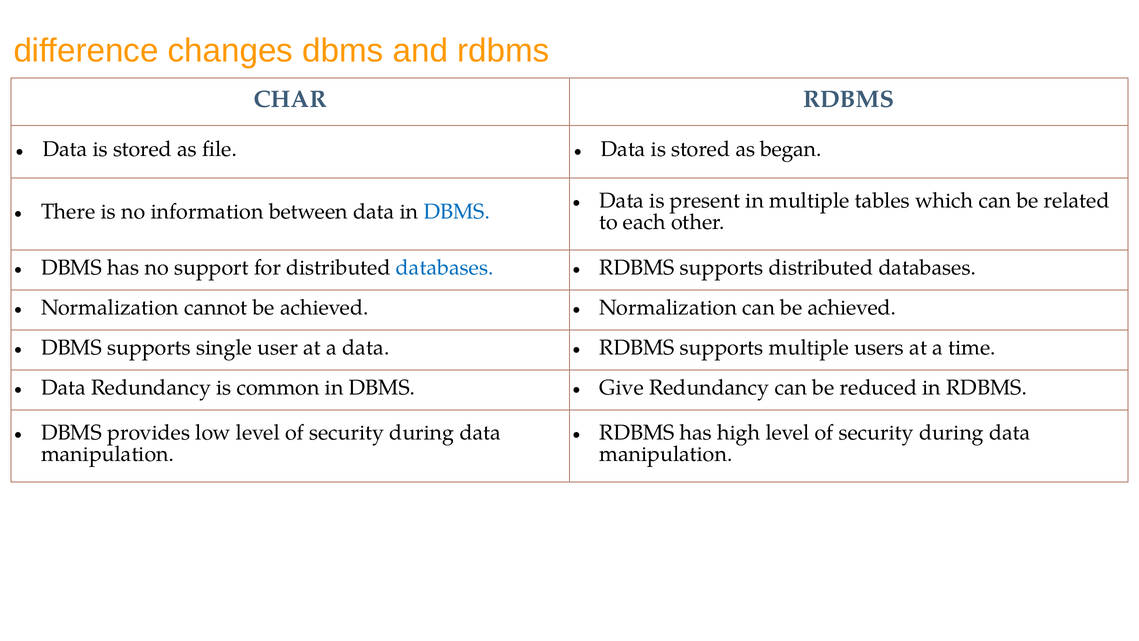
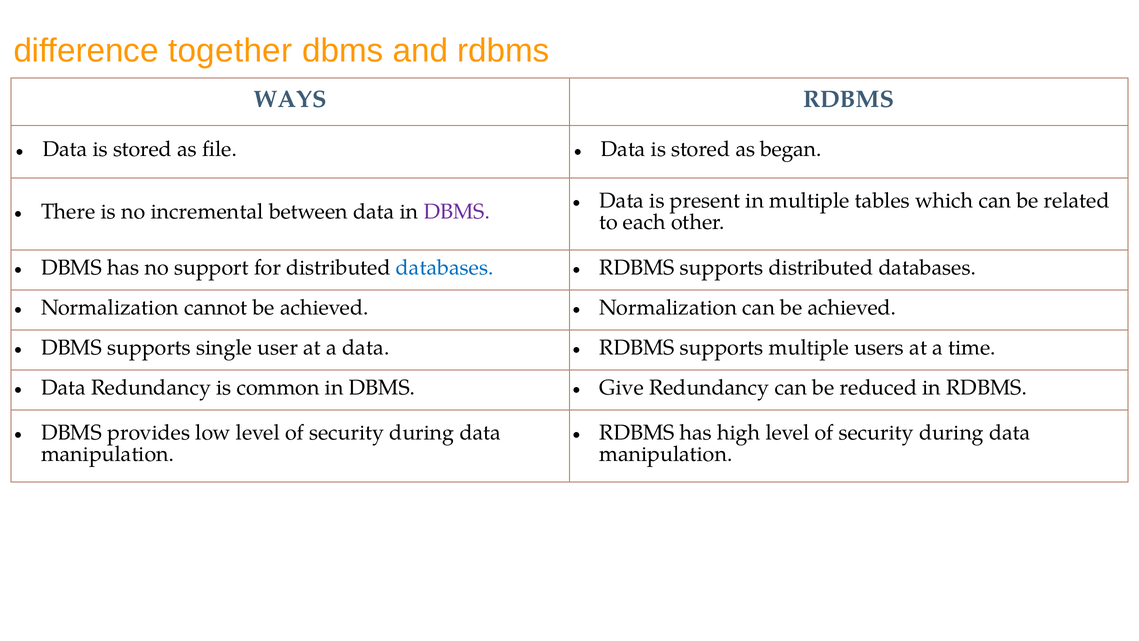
changes: changes -> together (230, 51)
CHAR: CHAR -> WAYS (290, 99)
information: information -> incremental (207, 211)
DBMS colour: blue -> purple (457, 211)
